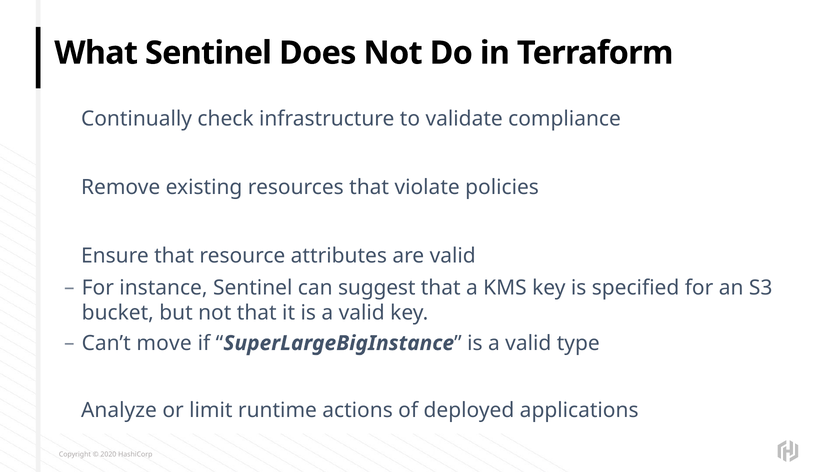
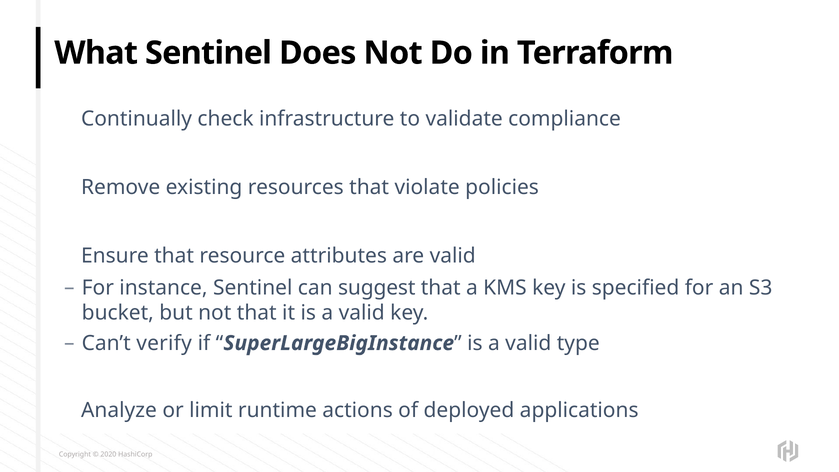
move: move -> verify (164, 343)
